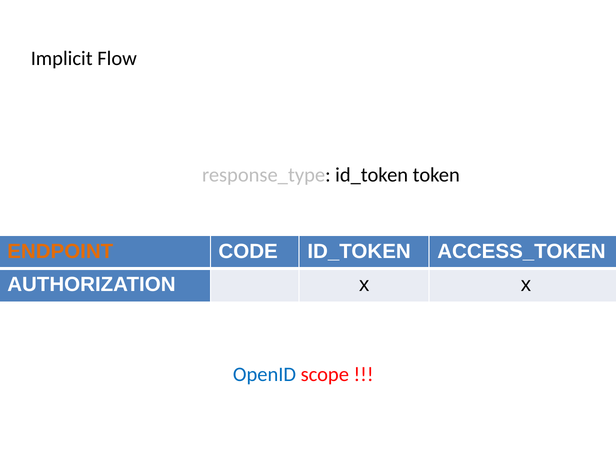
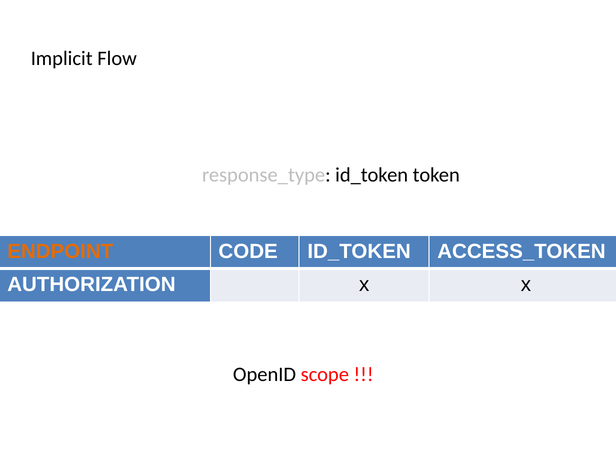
OpenID colour: blue -> black (265, 374)
